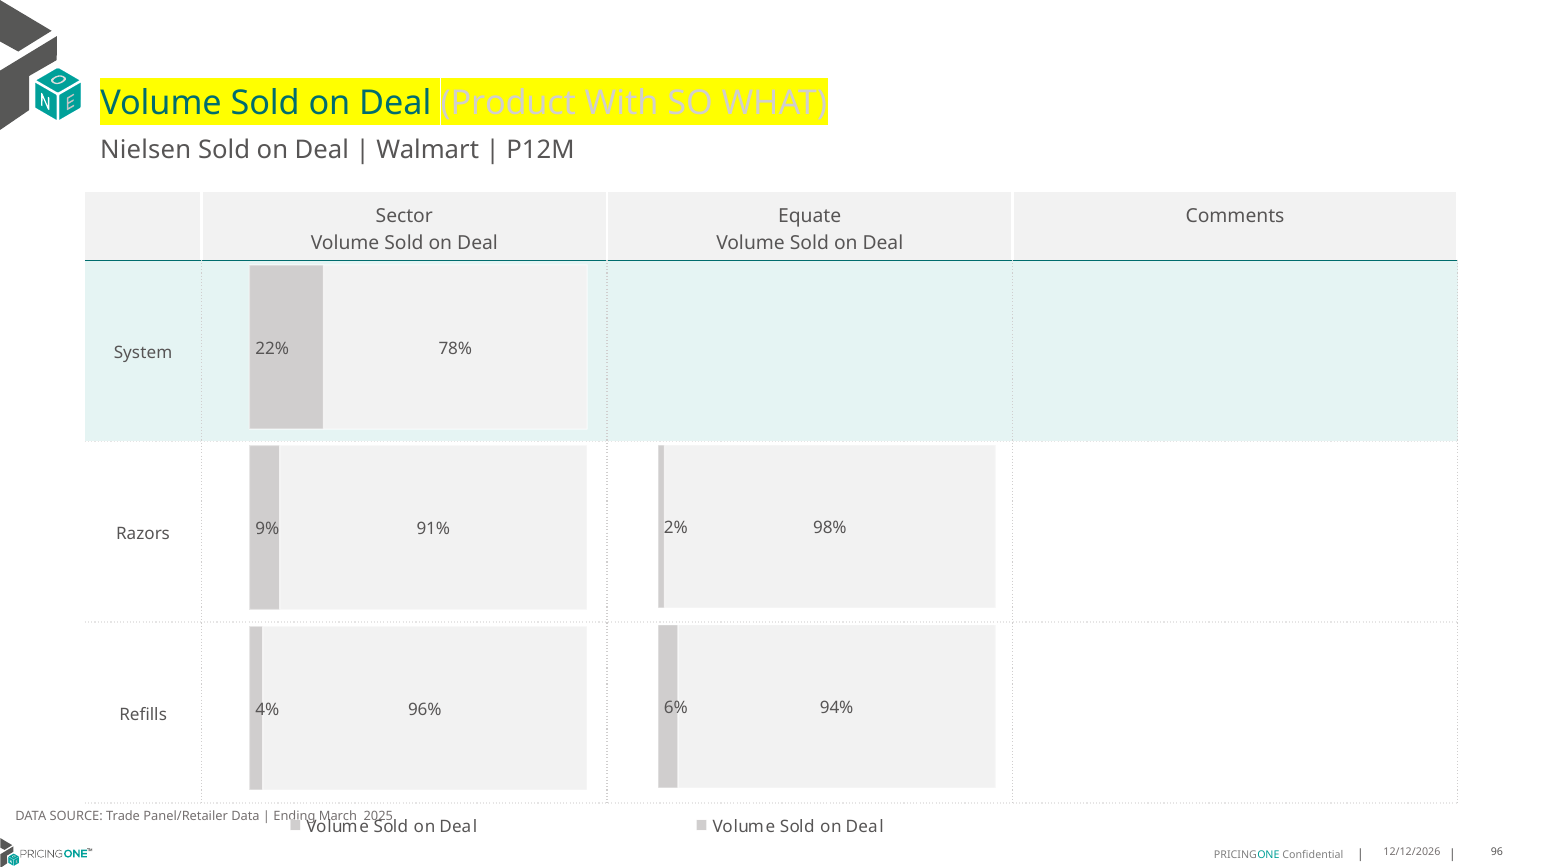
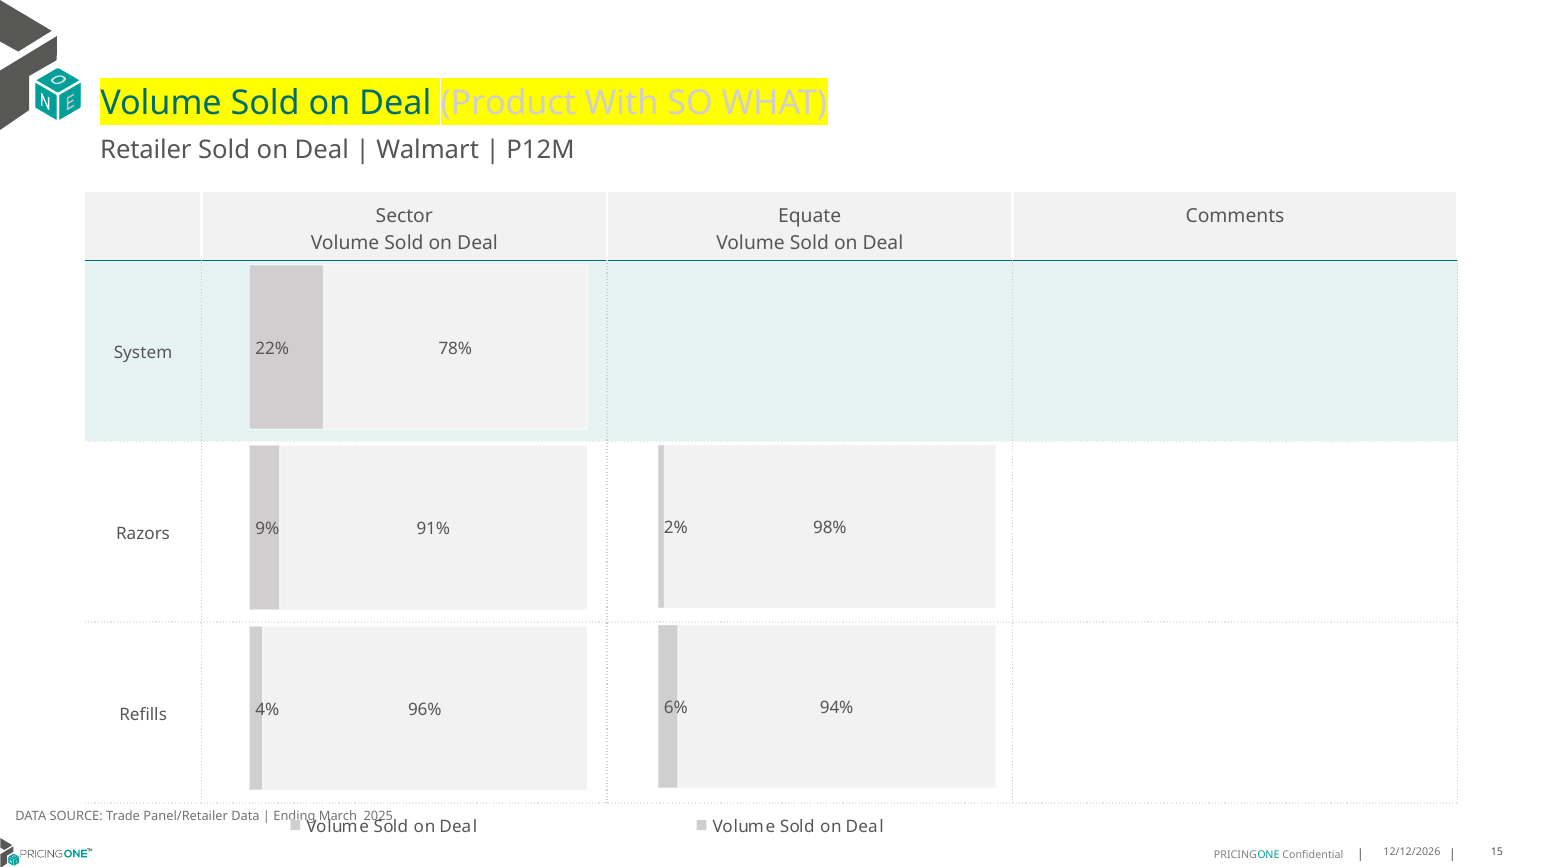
Nielsen: Nielsen -> Retailer (146, 150)
96: 96 -> 15 (1497, 852)
